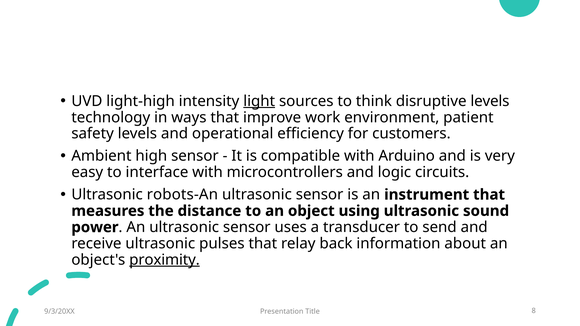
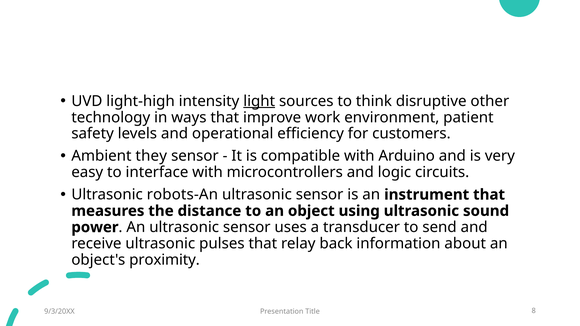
disruptive levels: levels -> other (490, 101)
high: high -> they (151, 156)
proximity underline: present -> none (164, 260)
